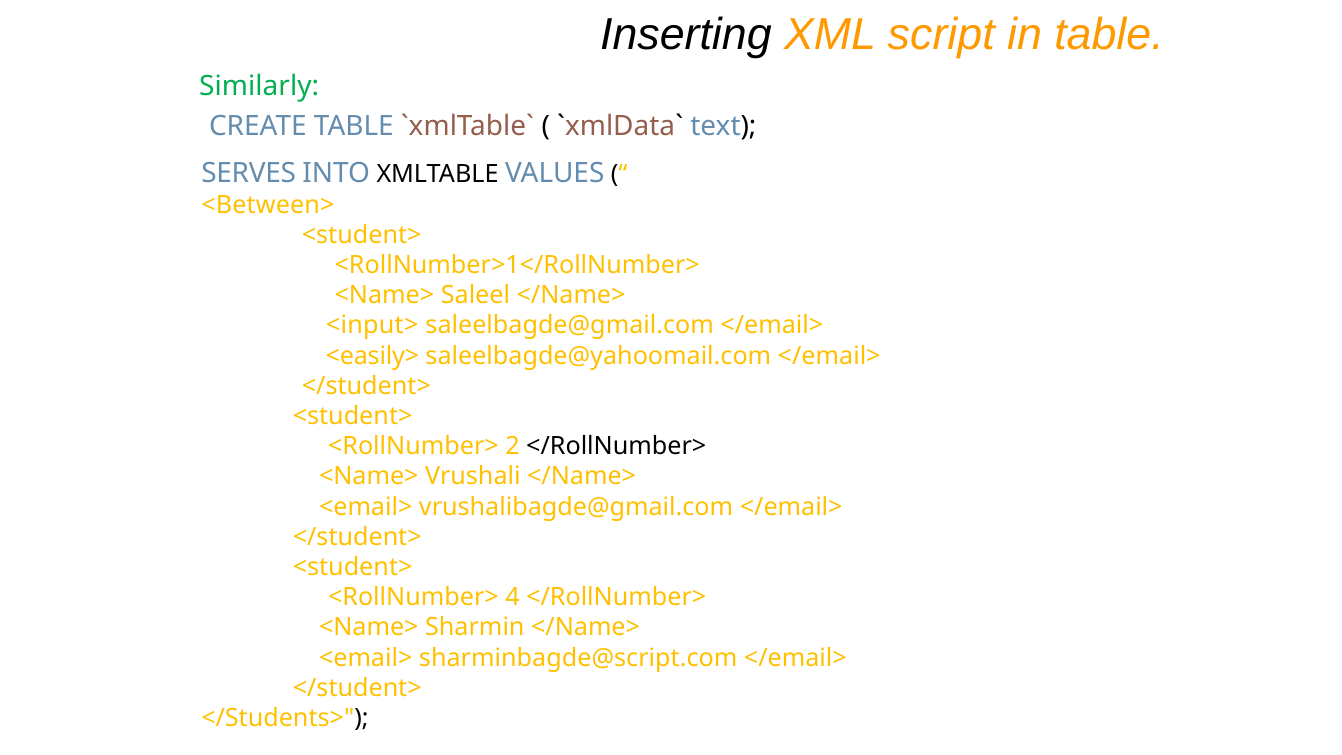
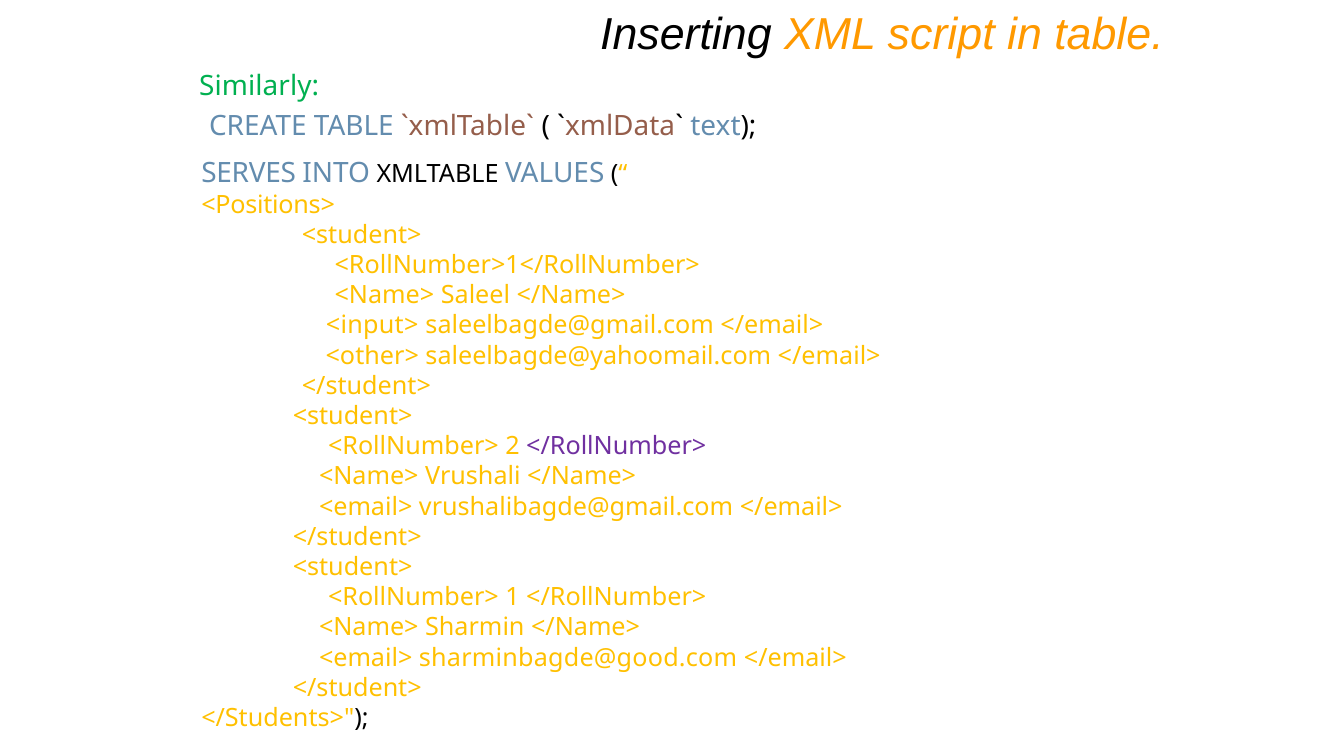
<Between>: <Between> -> <Positions> (268, 205)
<easily>: <easily> -> <other> (372, 356)
</RollNumber> colour: black -> purple (616, 446)
4: 4 -> 1 (512, 597)
sharminbagde@script.com: sharminbagde@script.com -> sharminbagde@good.com (578, 658)
